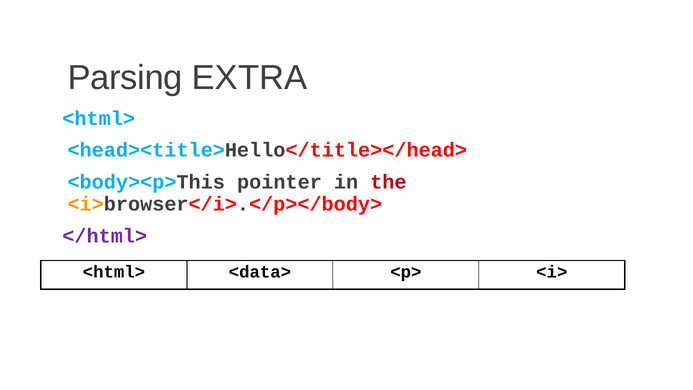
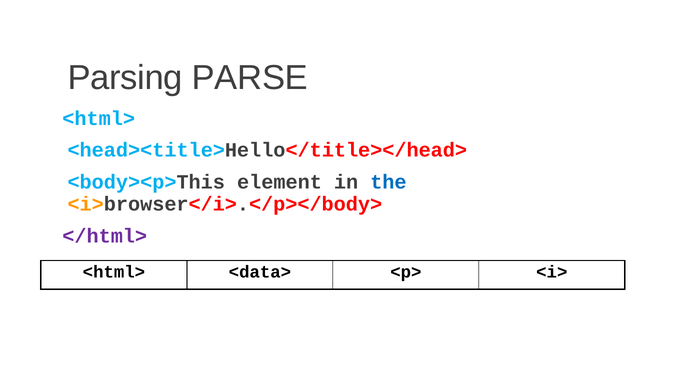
EXTRA: EXTRA -> PARSE (250, 78)
pointer: pointer -> element (279, 182)
the colour: red -> blue (388, 182)
